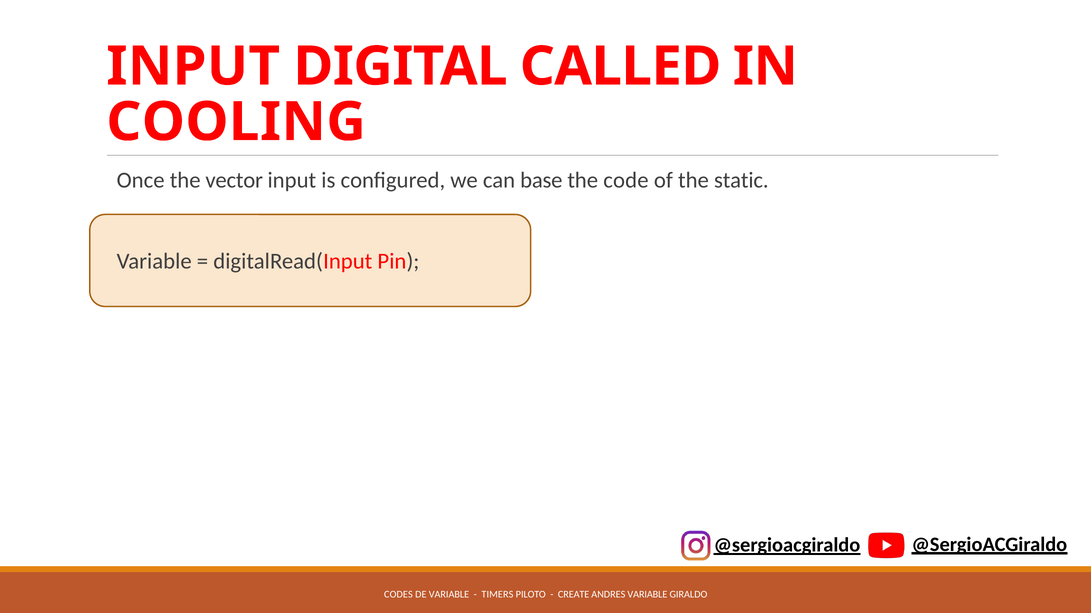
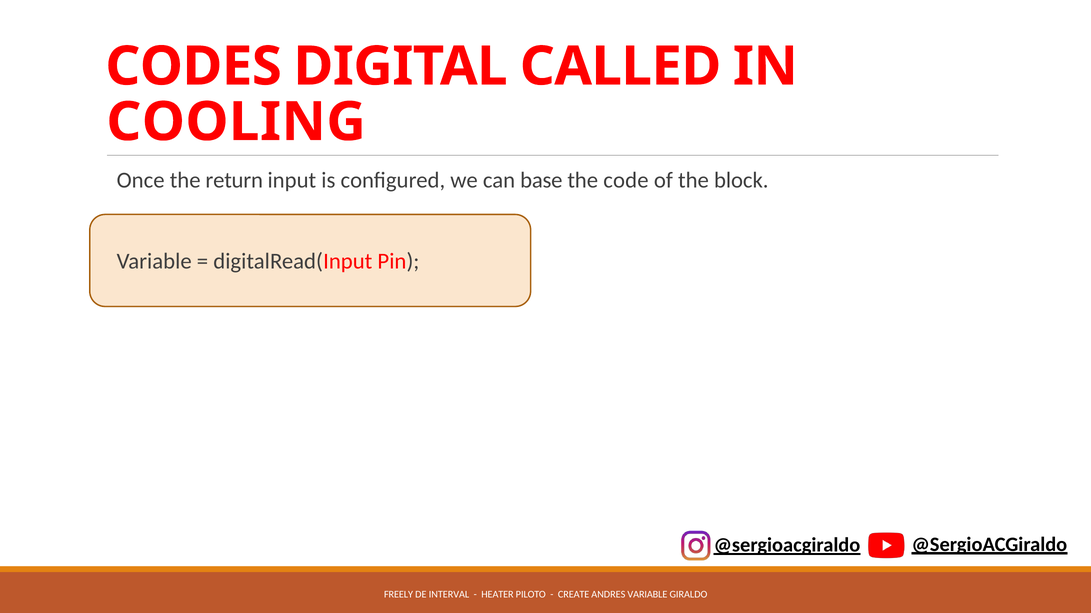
INPUT: INPUT -> CODES (194, 67)
vector: vector -> return (234, 181)
static: static -> block (741, 181)
CODES: CODES -> FREELY (399, 595)
DE VARIABLE: VARIABLE -> INTERVAL (449, 595)
TIMERS: TIMERS -> HEATER (497, 595)
